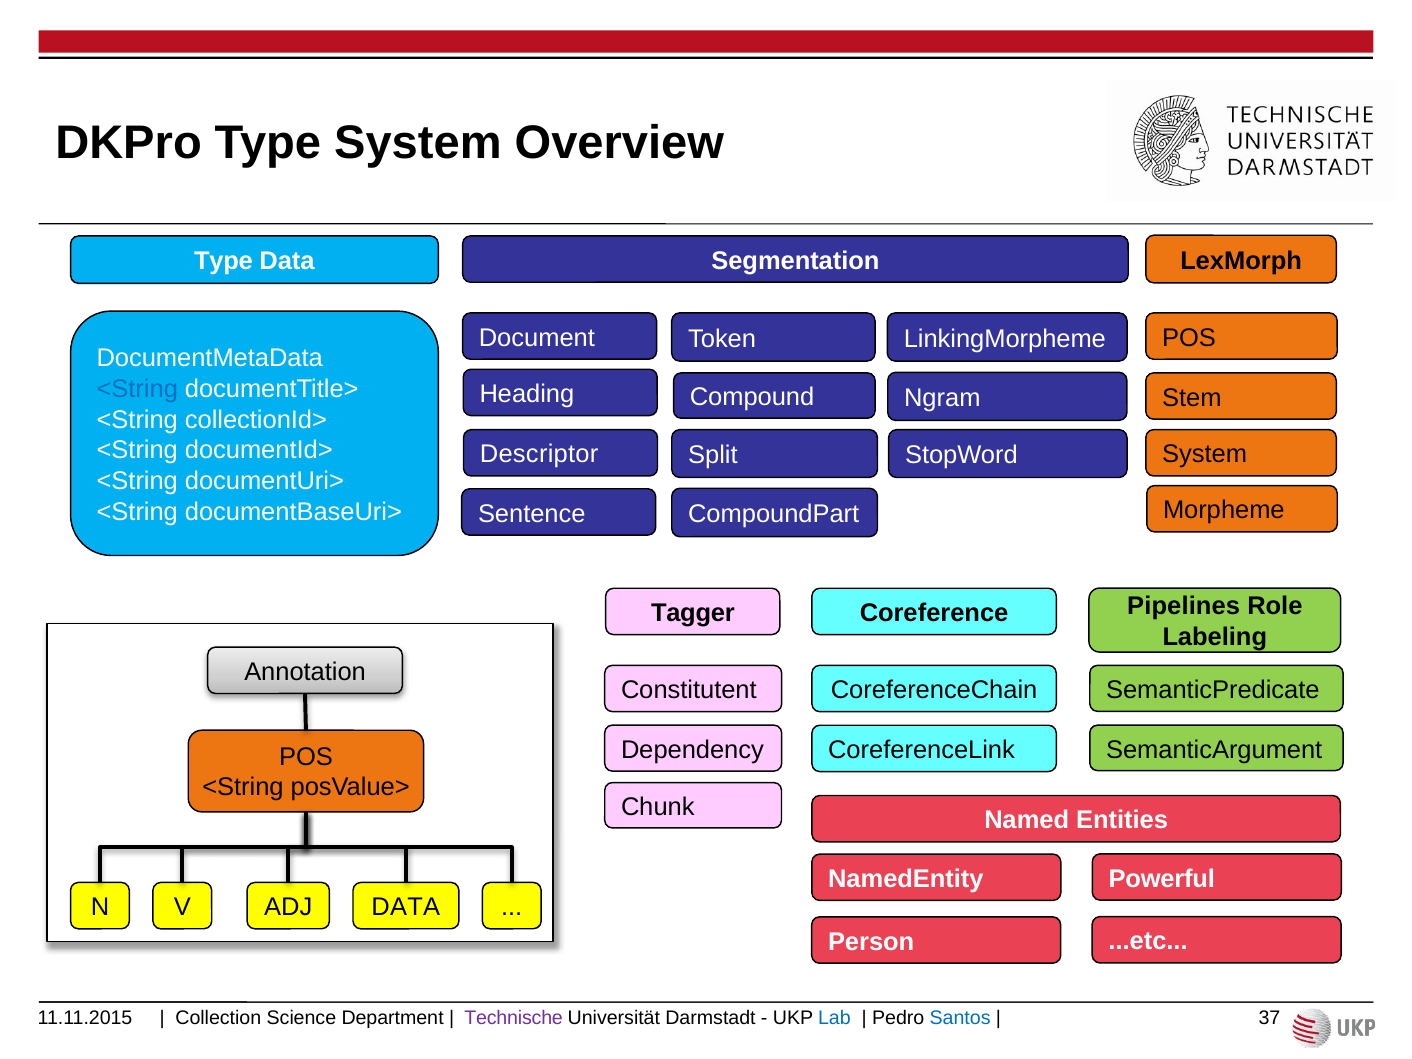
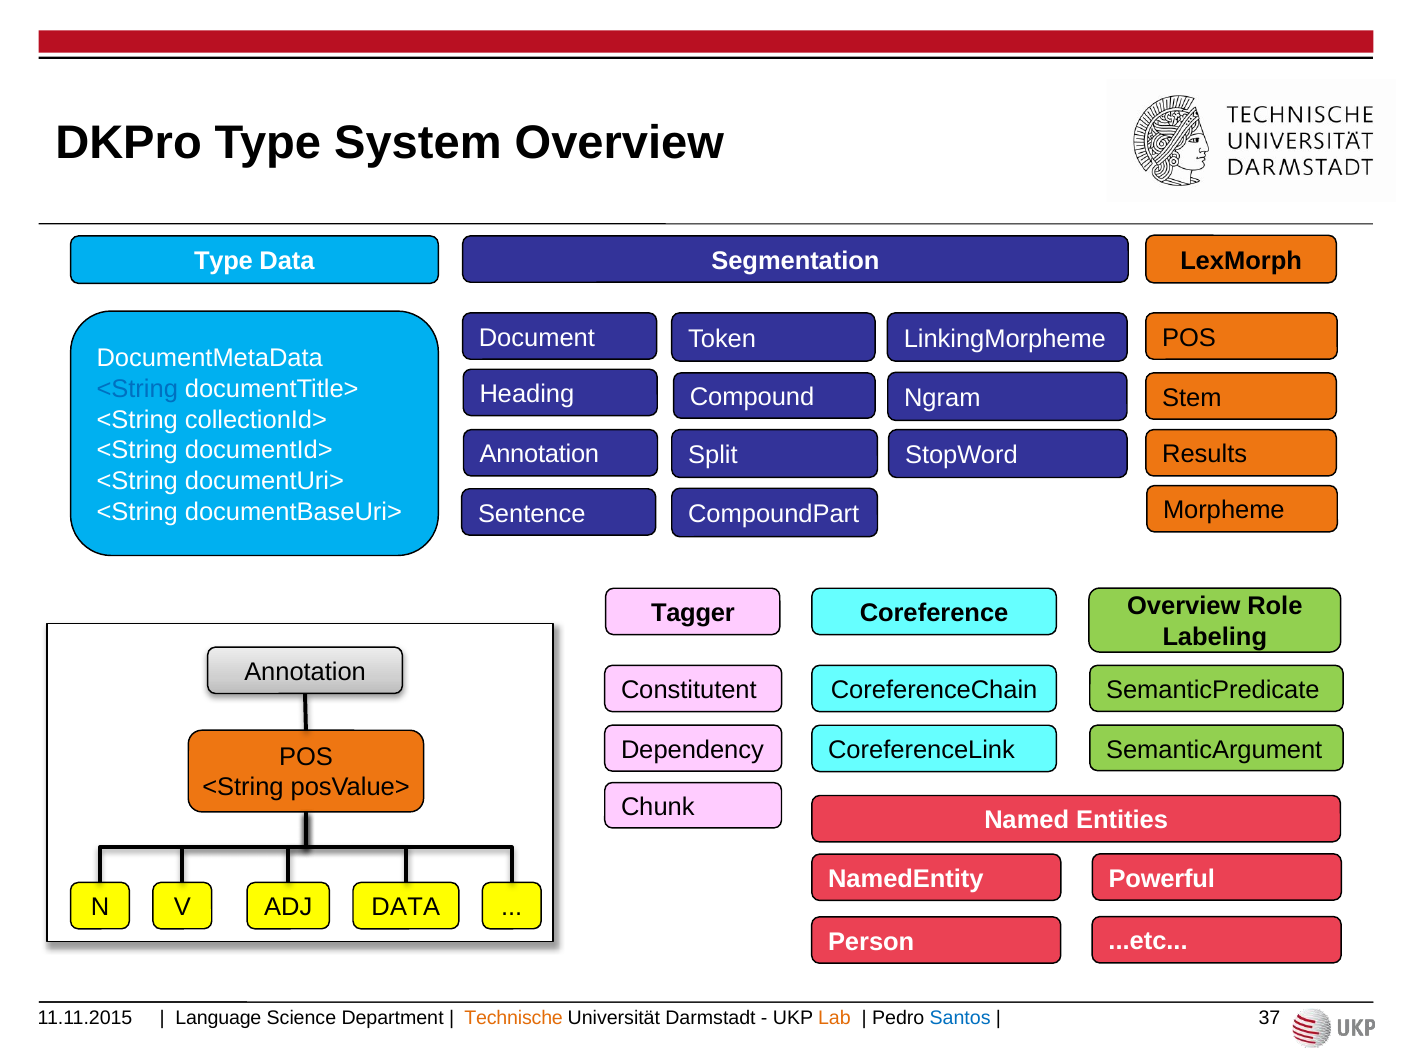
Descriptor: Descriptor -> Annotation (539, 455)
System: System -> Results (1205, 455)
Pipelines: Pipelines -> Overview (1184, 607)
Collection: Collection -> Language (218, 1018)
Technische colour: purple -> orange (514, 1018)
Lab colour: blue -> orange (834, 1018)
